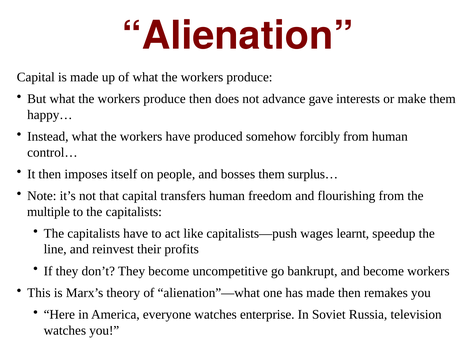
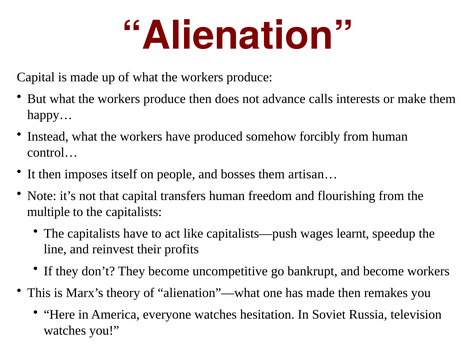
gave: gave -> calls (321, 99)
surplus…: surplus… -> artisan… (313, 174)
enterprise: enterprise -> hesitation (267, 315)
